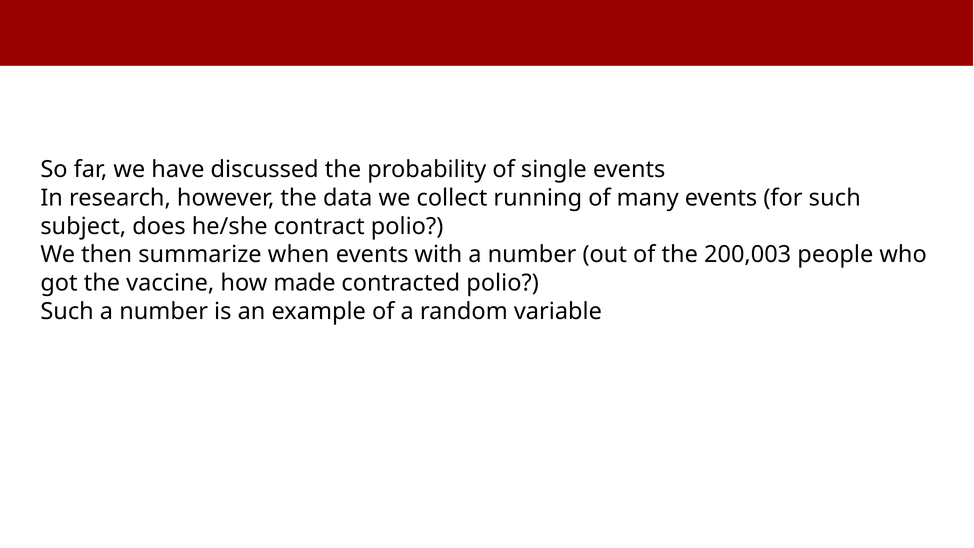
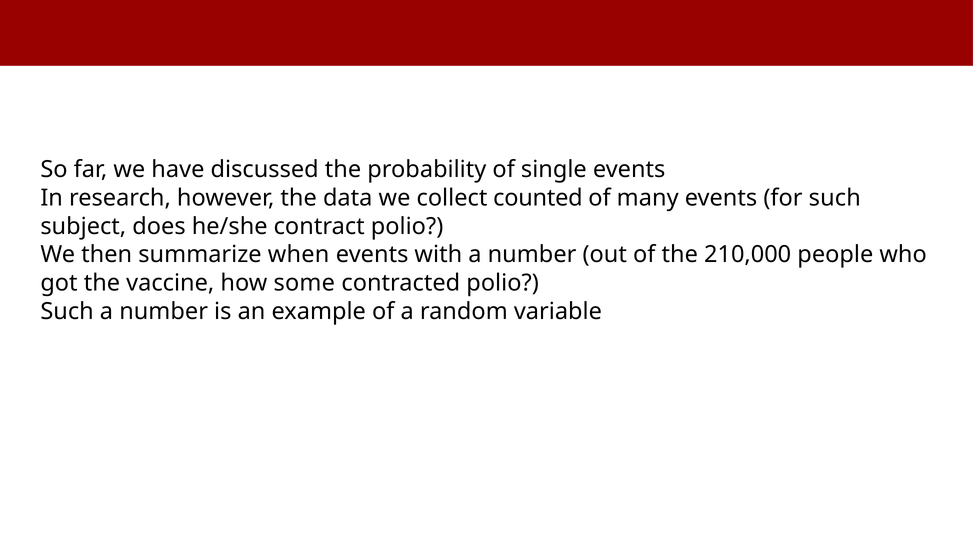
running: running -> counted (538, 198)
200,003: 200,003 -> 210,000 (748, 255)
made: made -> some (304, 283)
